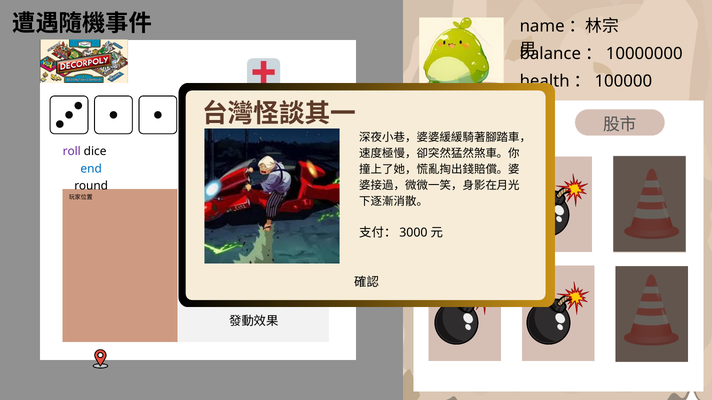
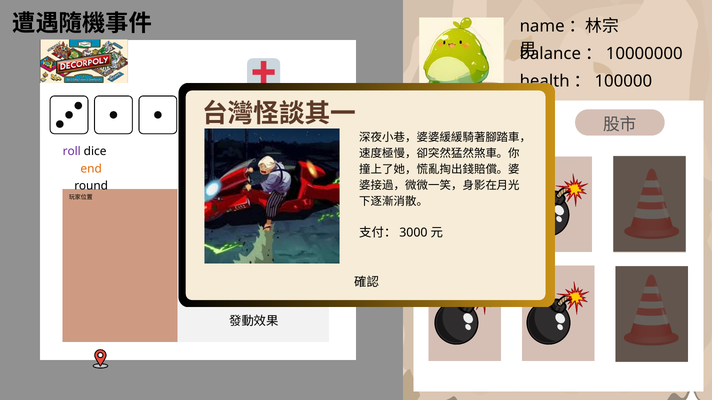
end colour: blue -> orange (91, 169)
